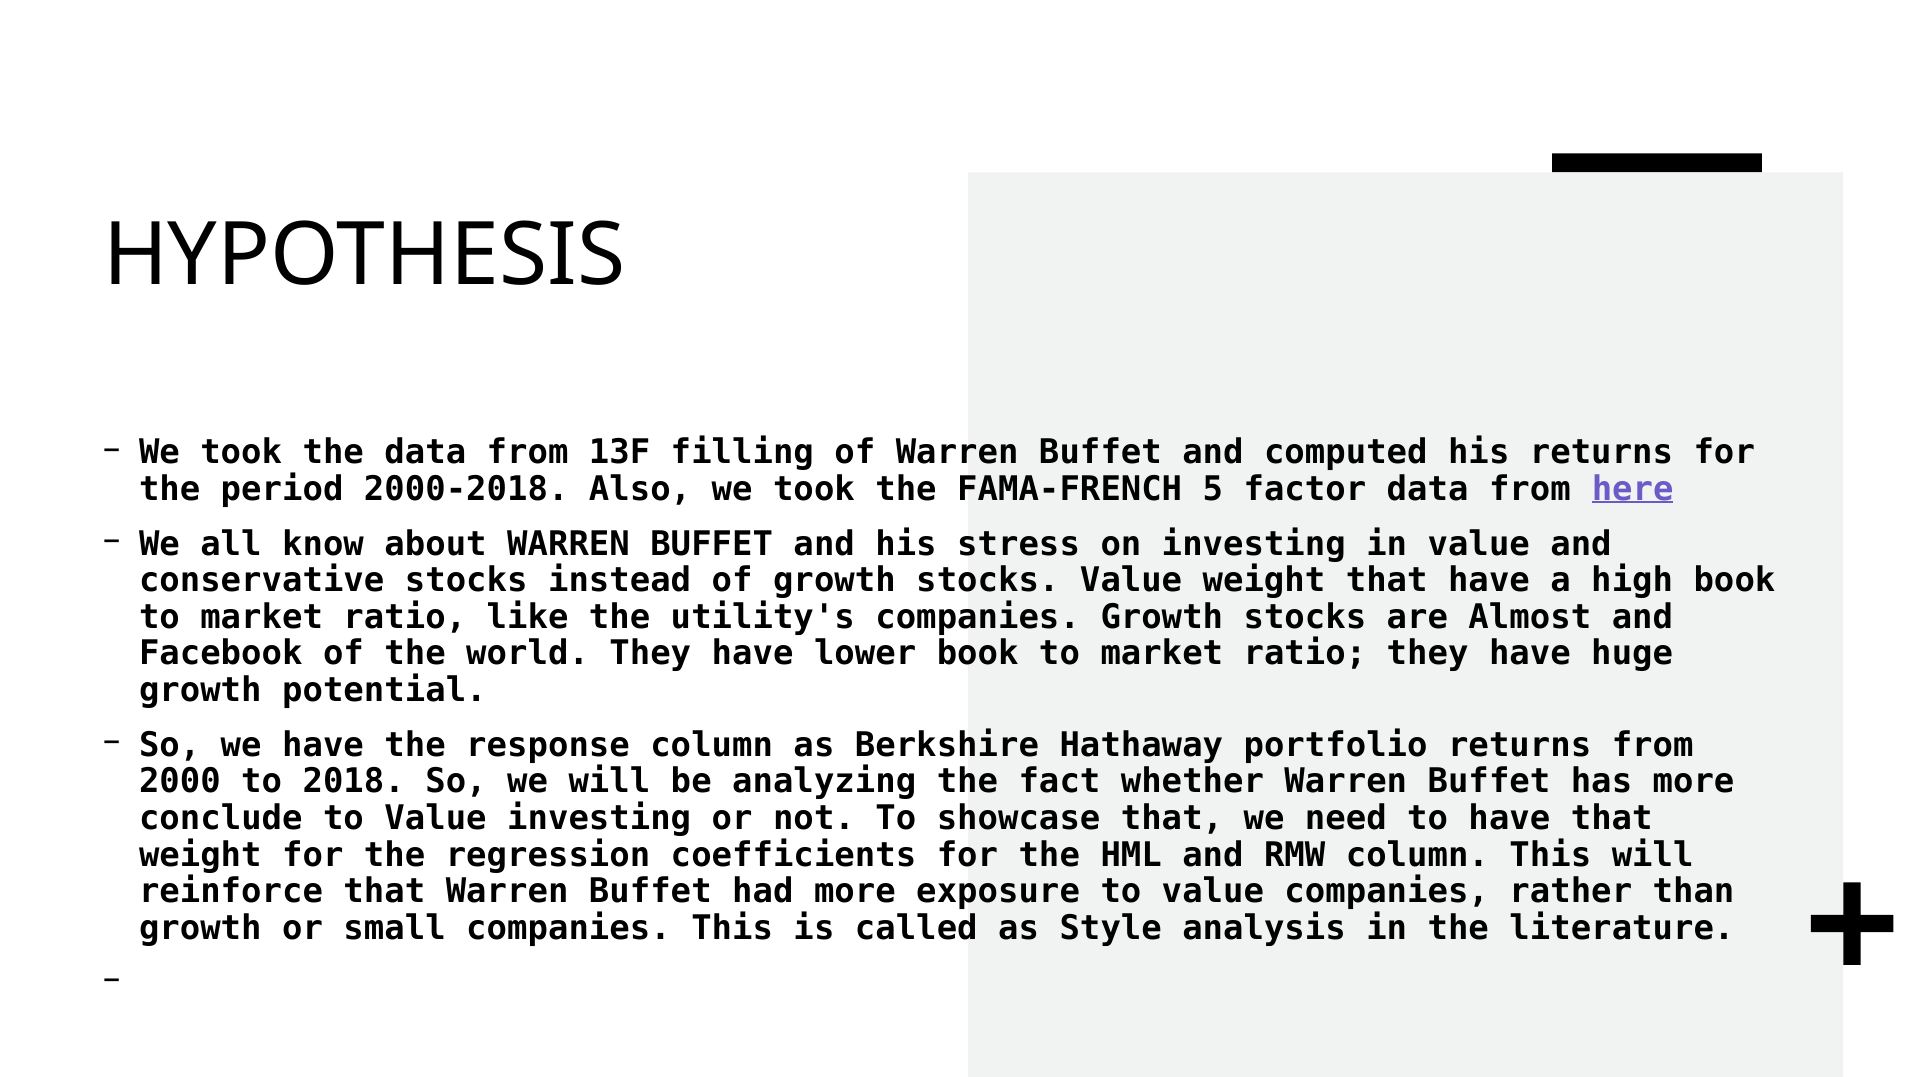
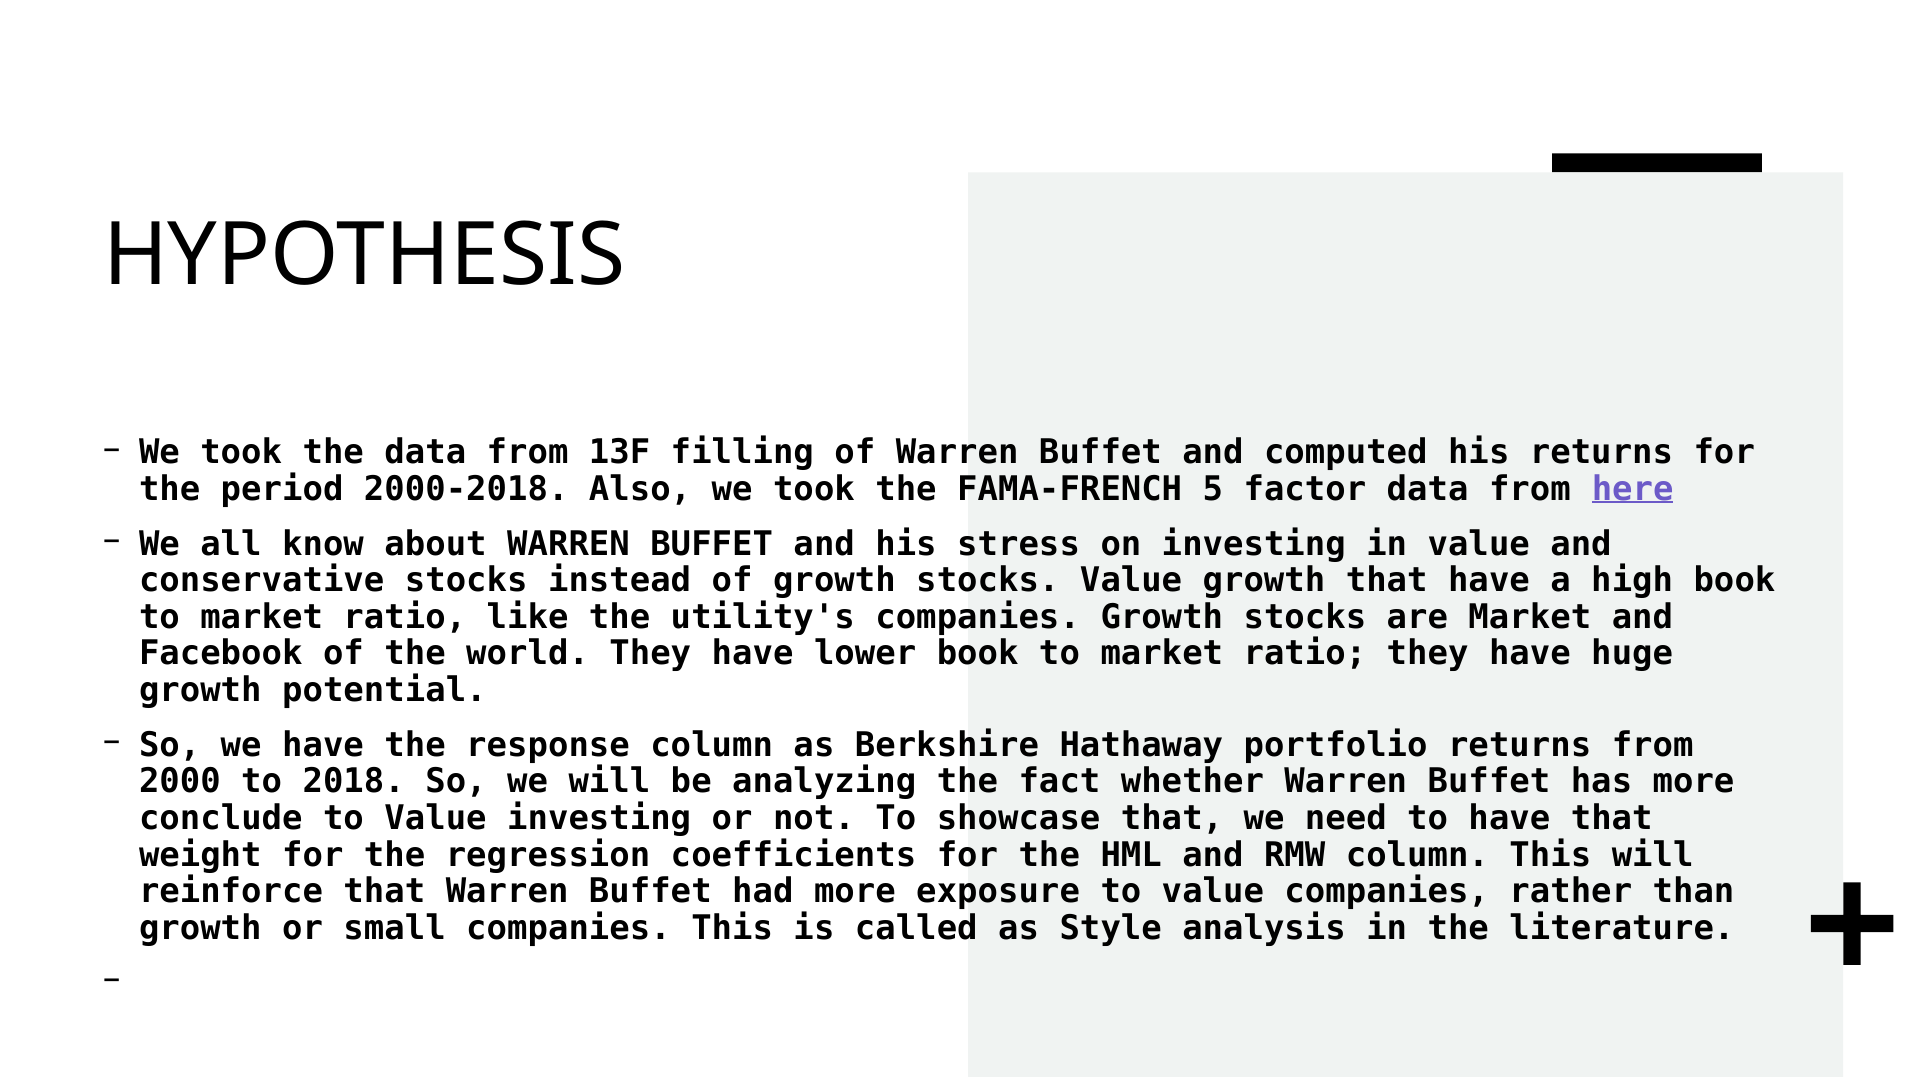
Value weight: weight -> growth (1264, 581)
are Almost: Almost -> Market (1530, 617)
